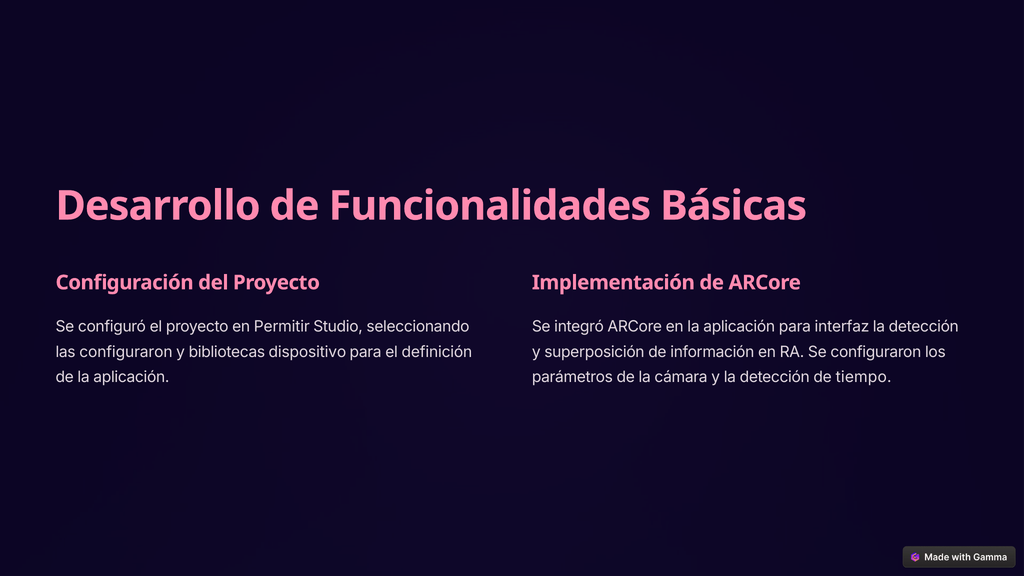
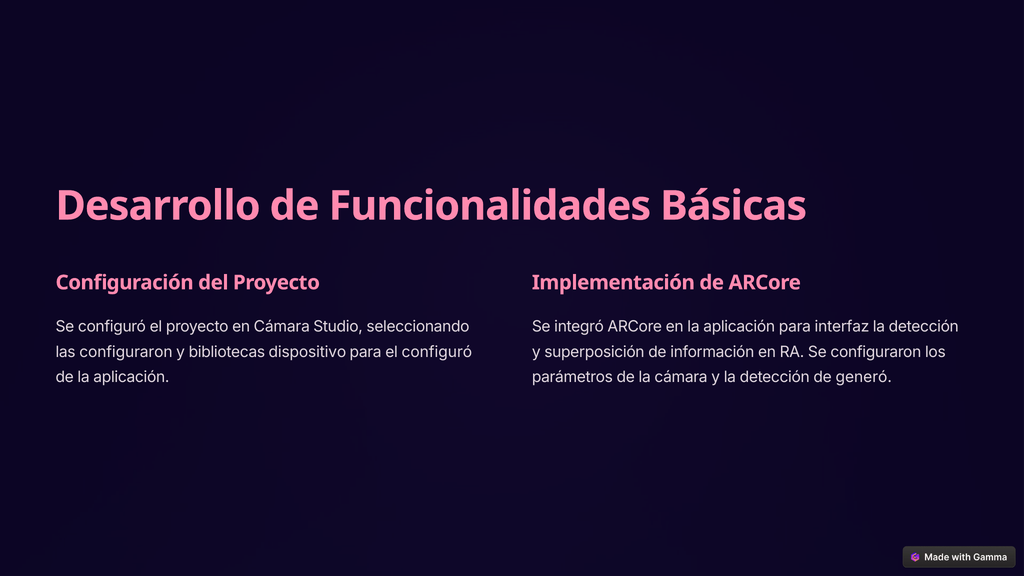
en Permitir: Permitir -> Cámara (282, 327)
el definición: definición -> configuró (437, 352)
tiempo: tiempo -> generó (864, 377)
